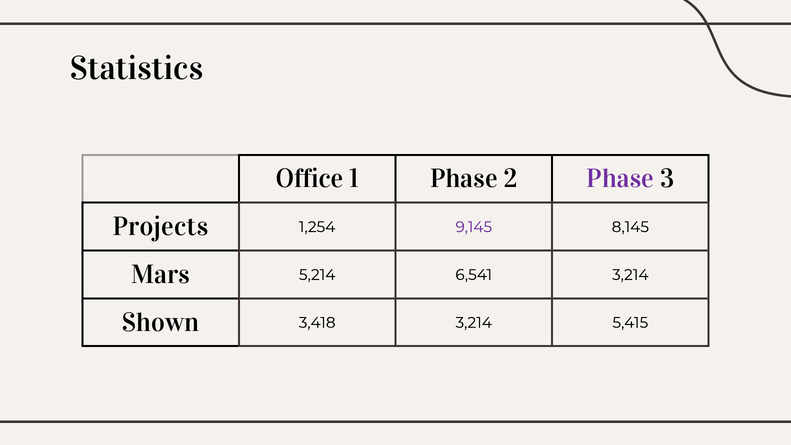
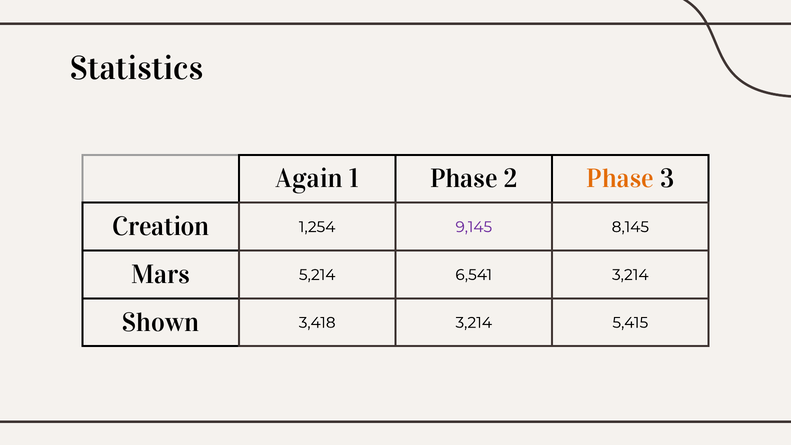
Office: Office -> Again (309, 179)
Phase colour: purple -> orange (620, 179)
Projects: Projects -> Creation (161, 227)
